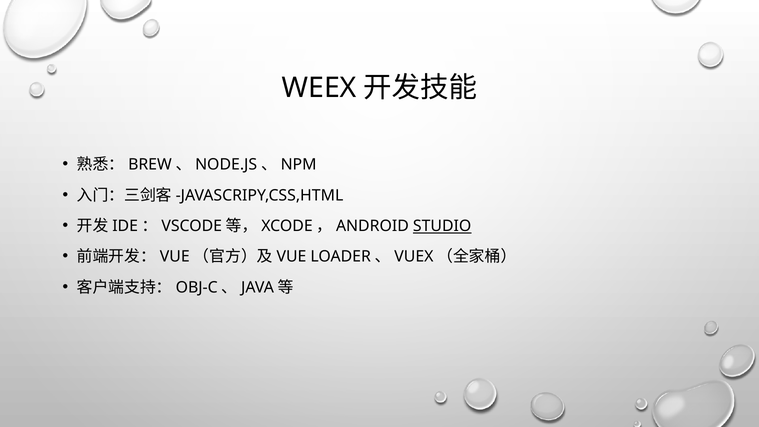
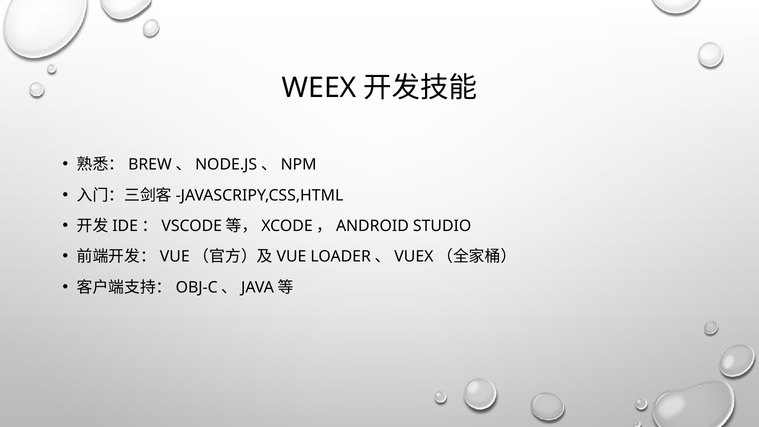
STUDIO underline: present -> none (442, 226)
